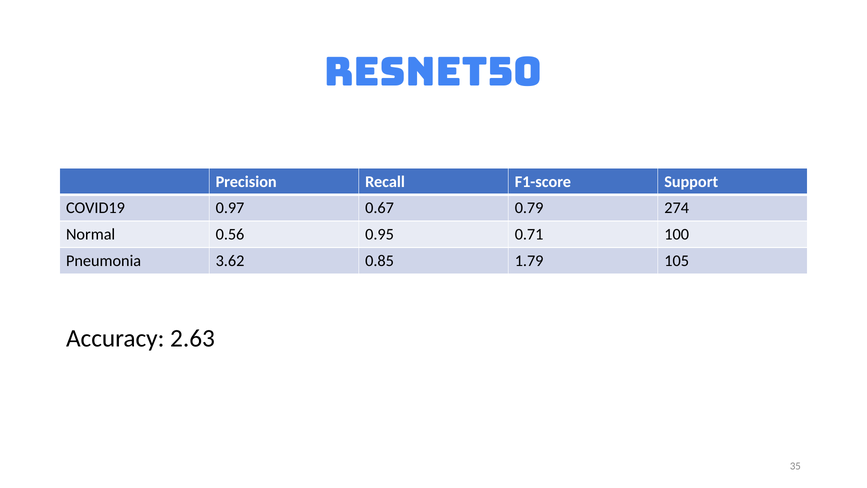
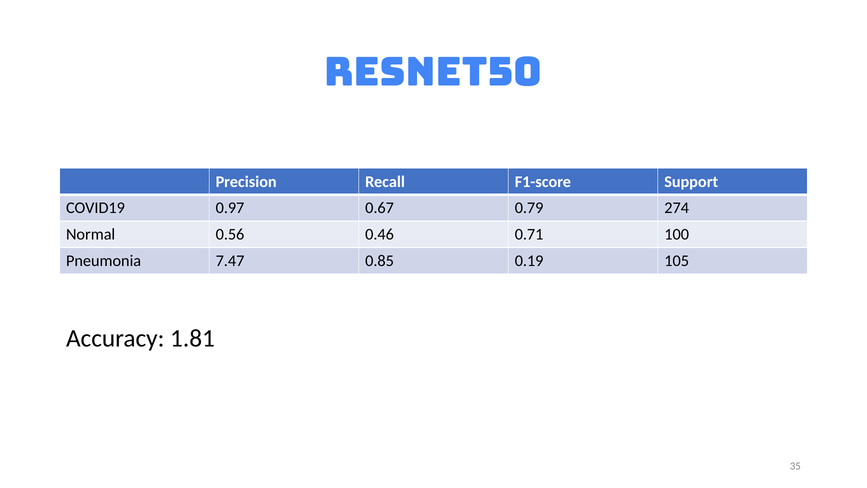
0.95: 0.95 -> 0.46 (380, 234)
3.62: 3.62 -> 7.47 (230, 261)
1.79: 1.79 -> 0.19 (529, 261)
2.63: 2.63 -> 1.81 (192, 338)
